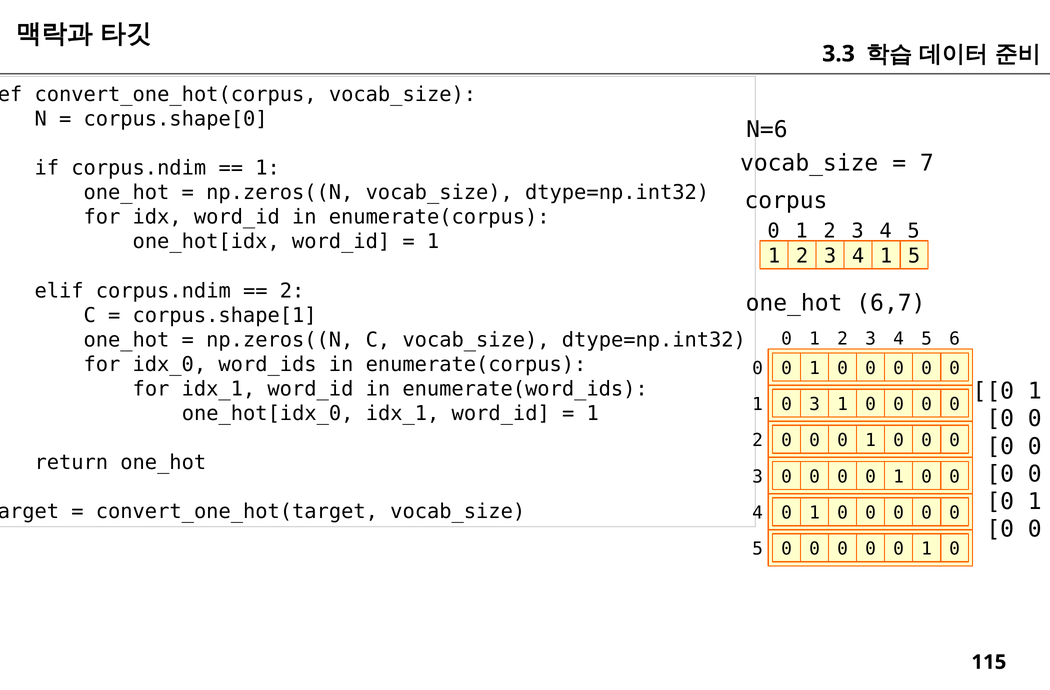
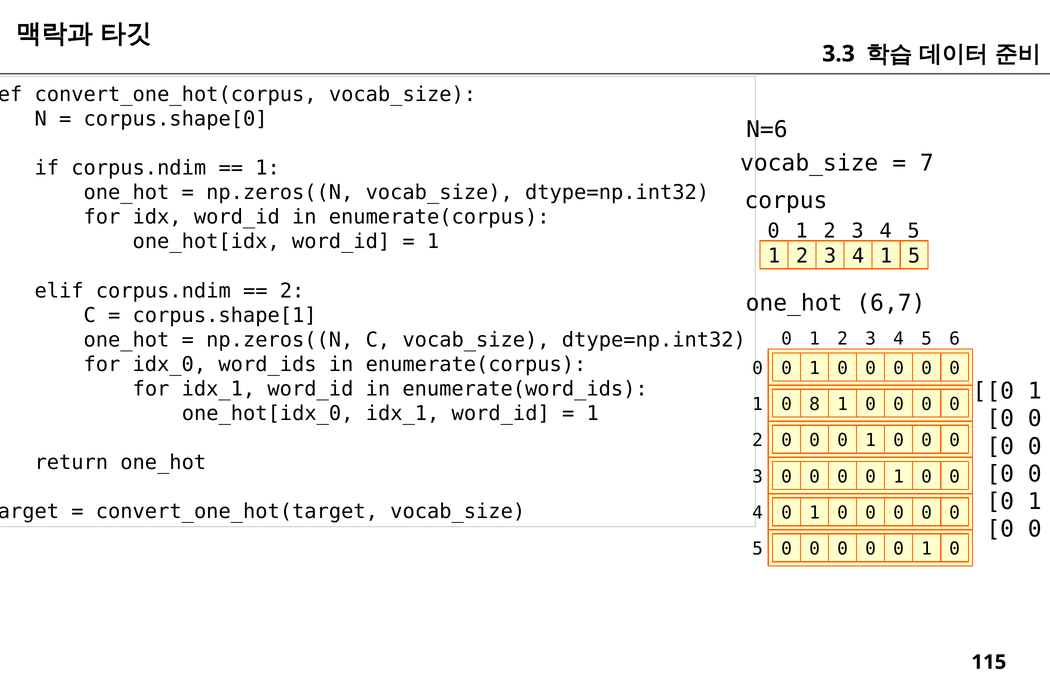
0 3: 3 -> 8 (815, 404)
